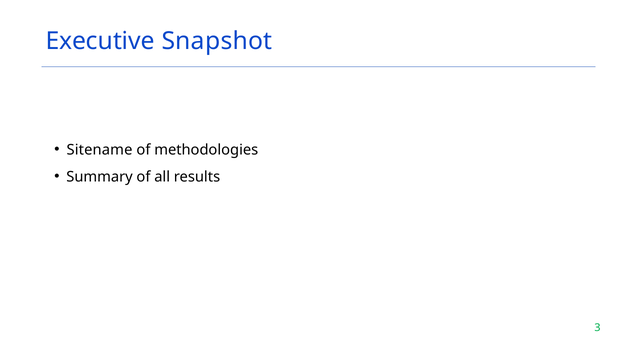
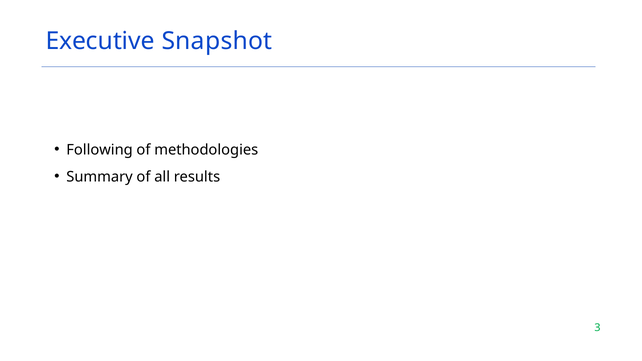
Sitename: Sitename -> Following (100, 150)
